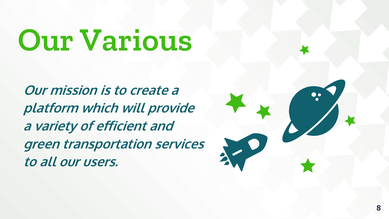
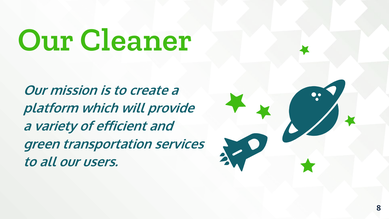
Various: Various -> Cleaner (136, 40)
